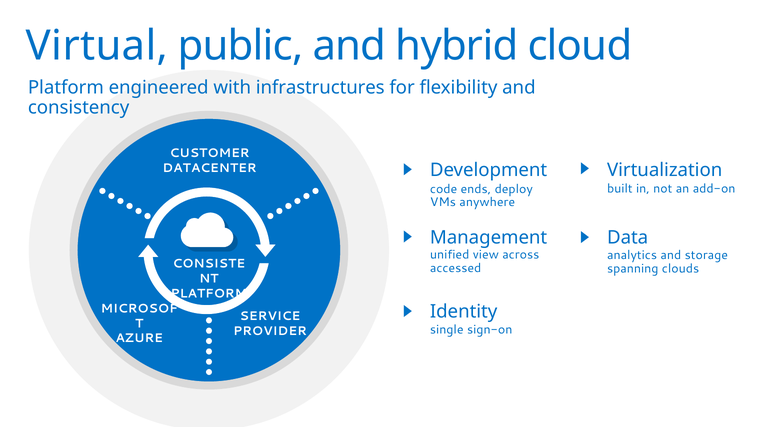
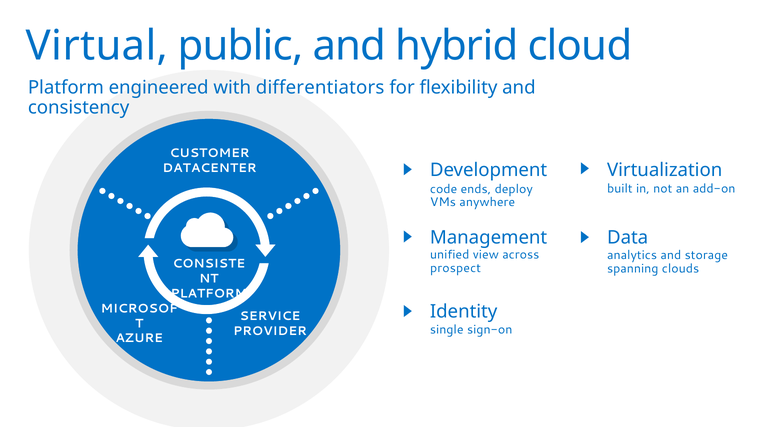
infrastructures: infrastructures -> differentiators (320, 87)
accessed: accessed -> prospect (456, 268)
